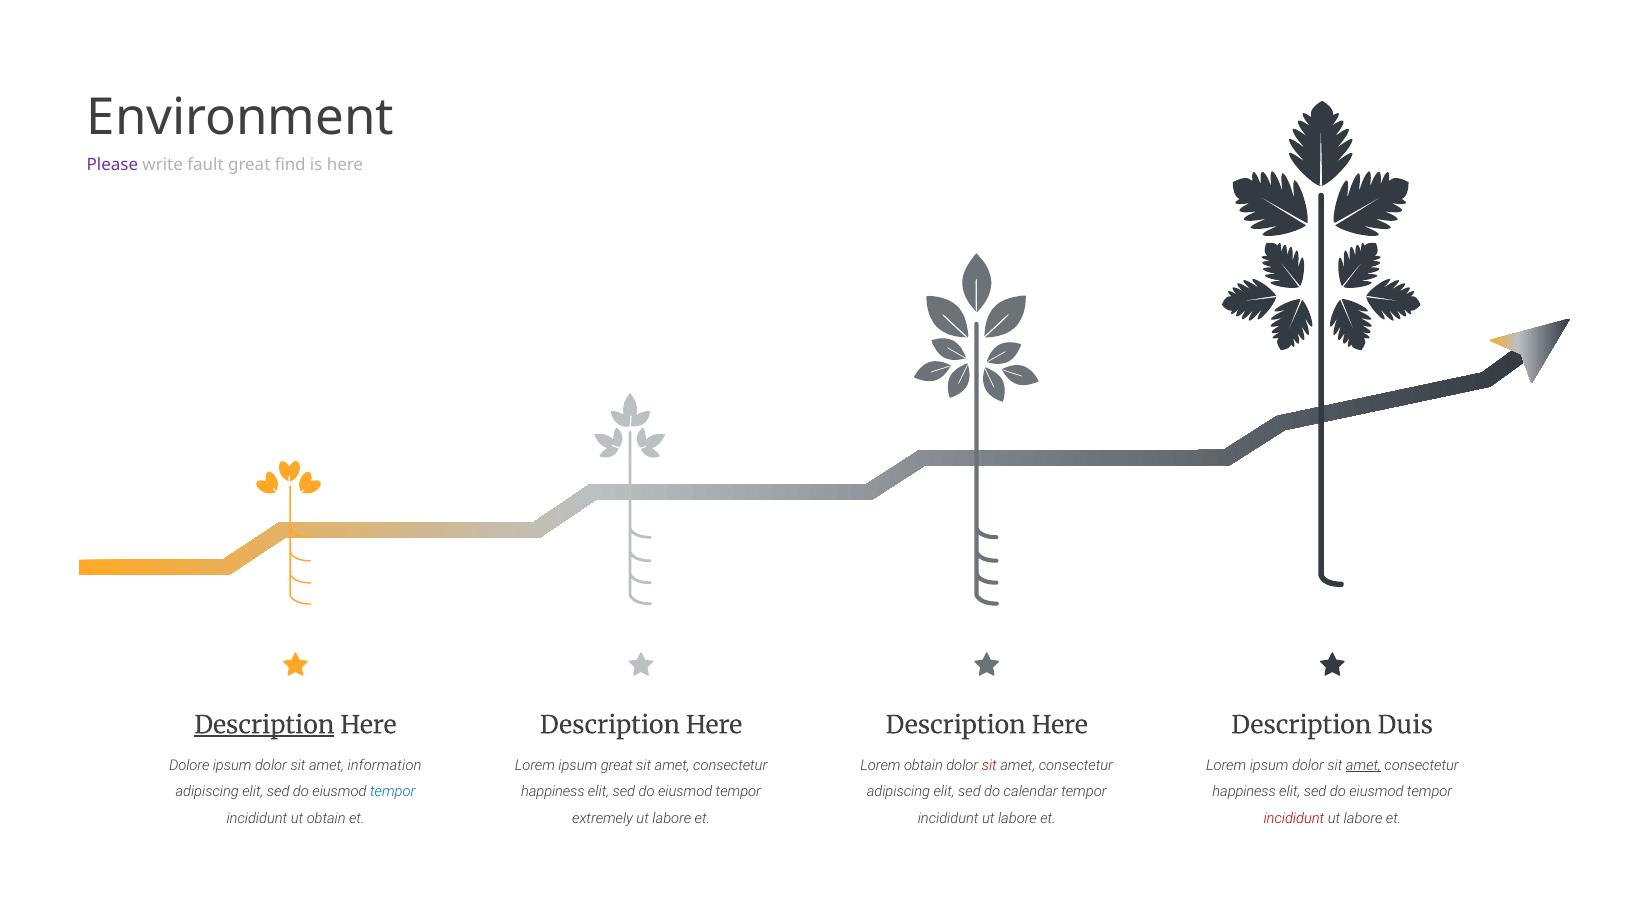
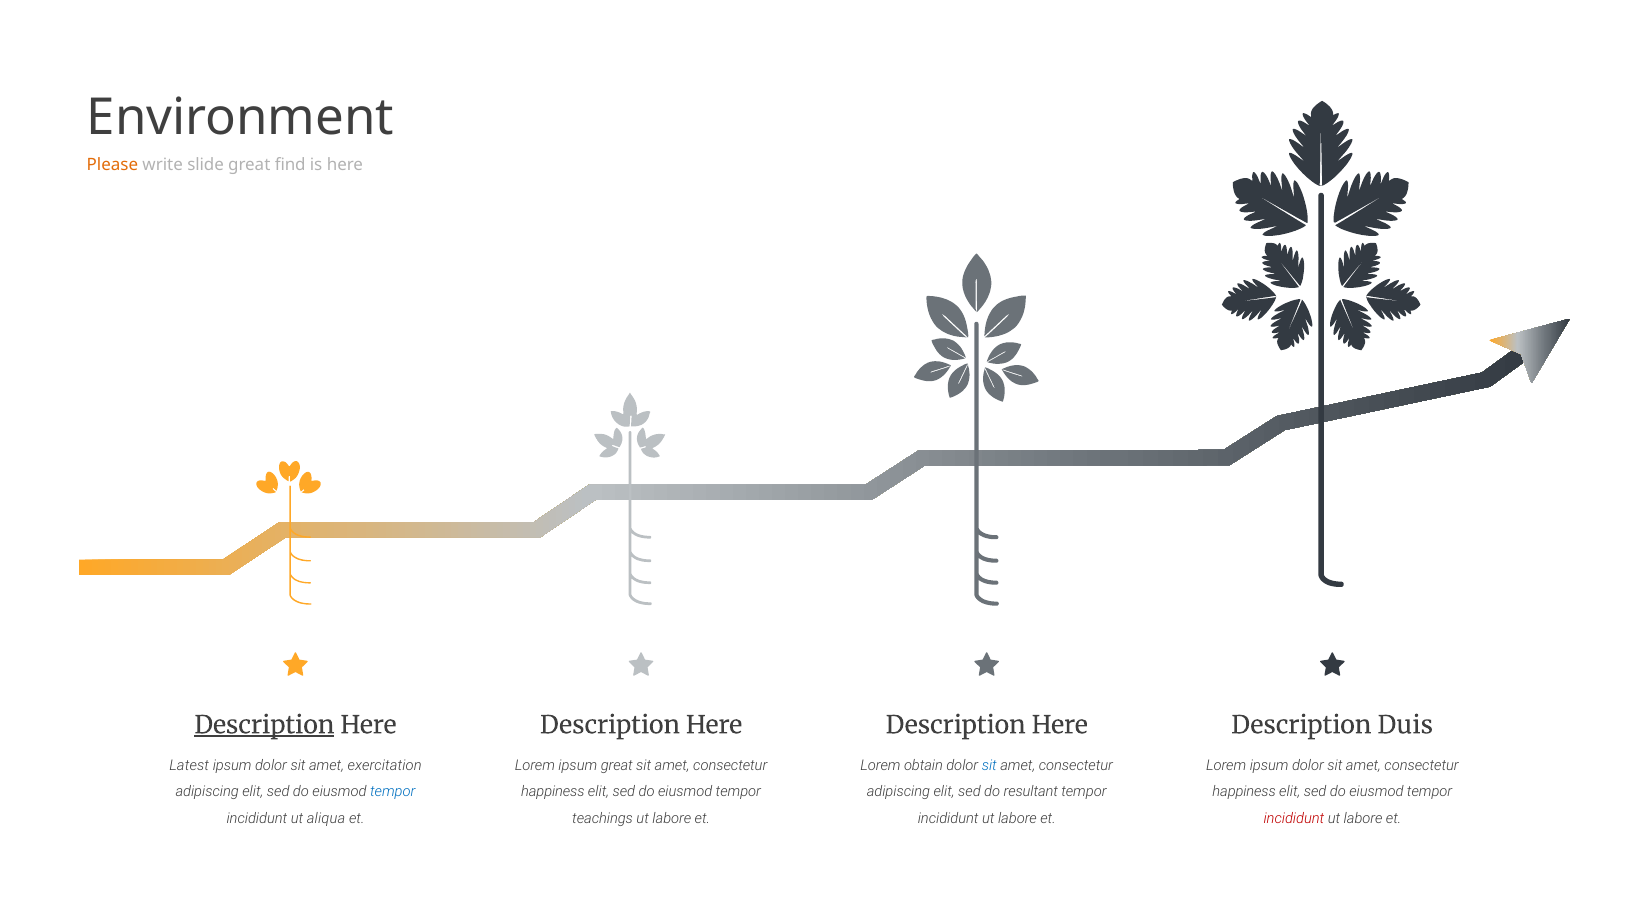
Please colour: purple -> orange (112, 165)
fault: fault -> slide (206, 165)
Dolore: Dolore -> Latest (189, 765)
information: information -> exercitation (385, 765)
sit colour: red -> blue (989, 765)
amet underline: present -> none (1363, 765)
calendar: calendar -> resultant (1031, 792)
ut obtain: obtain -> aliqua (326, 818)
extremely: extremely -> teachings (603, 818)
